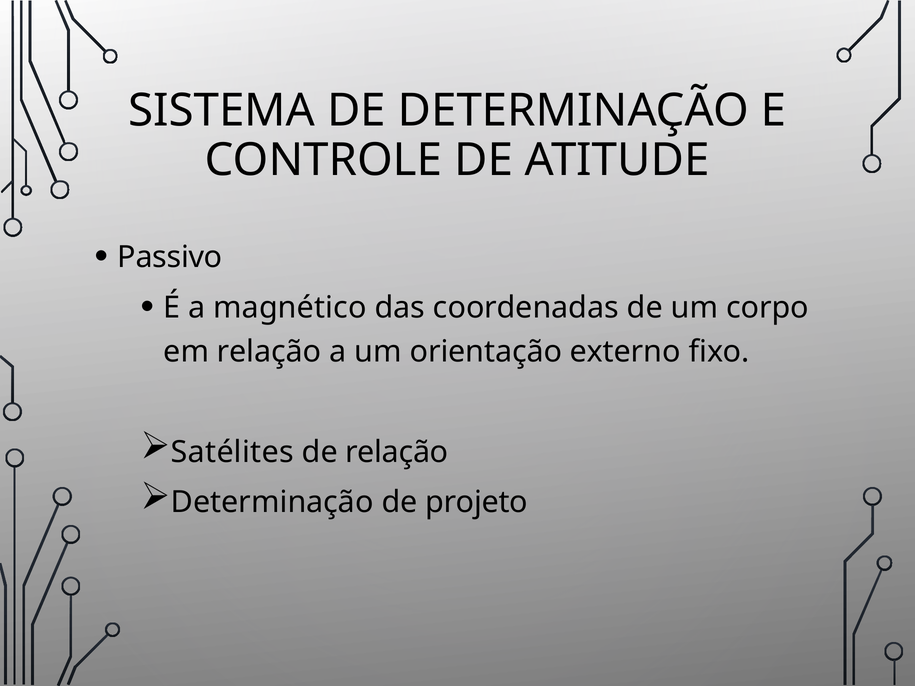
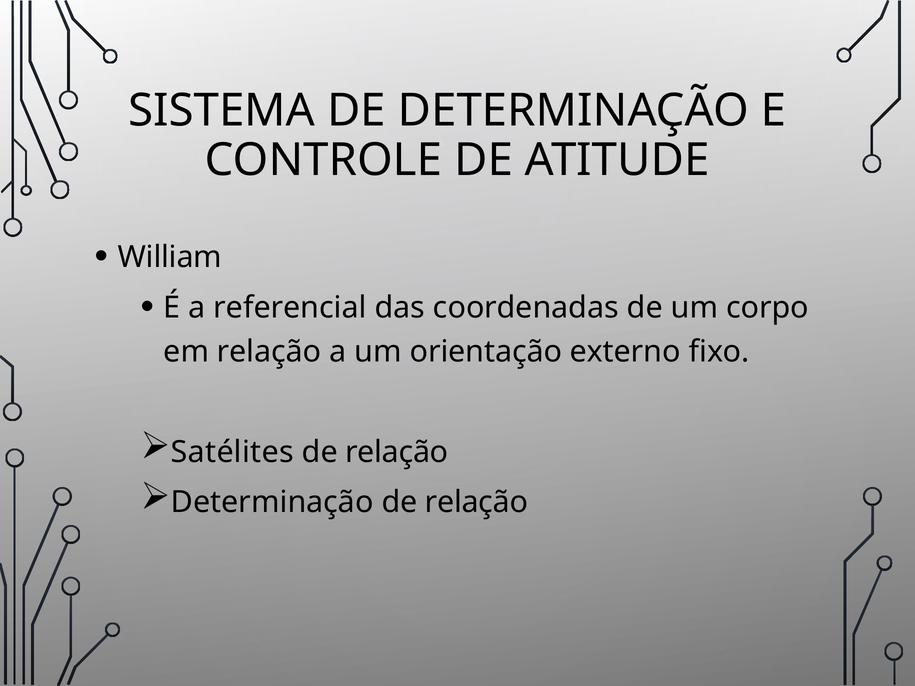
Passivo: Passivo -> William (170, 257)
magnético: magnético -> referencial (290, 308)
Determinação de projeto: projeto -> relação (476, 502)
